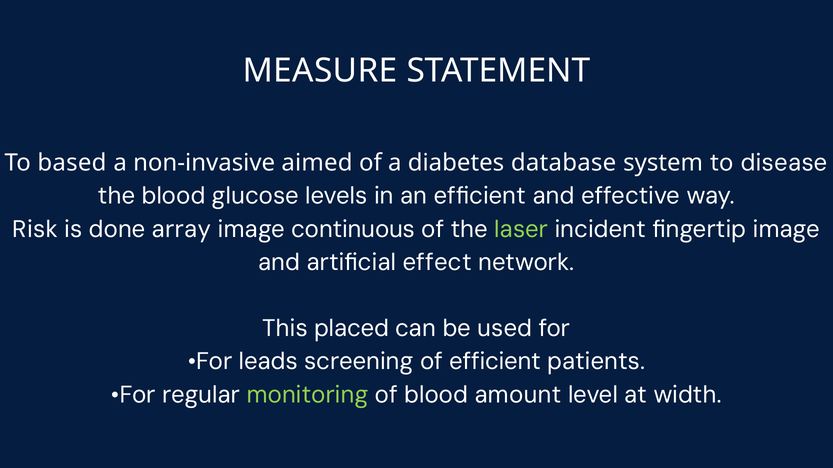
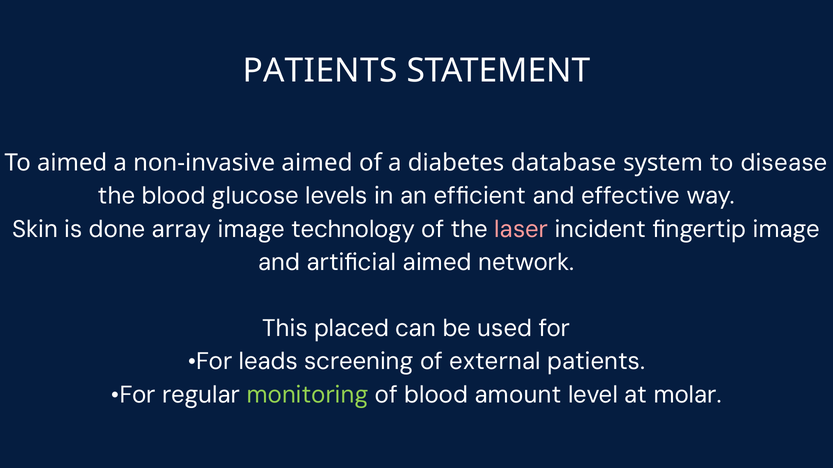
MEASURE: MEASURE -> PATIENTS (320, 71)
To based: based -> aimed (72, 163)
Risk: Risk -> Skin (35, 229)
continuous: continuous -> technology (353, 229)
laser colour: light green -> pink (521, 229)
artificial effect: effect -> aimed (437, 263)
of efficient: efficient -> external (495, 362)
width: width -> molar (688, 395)
